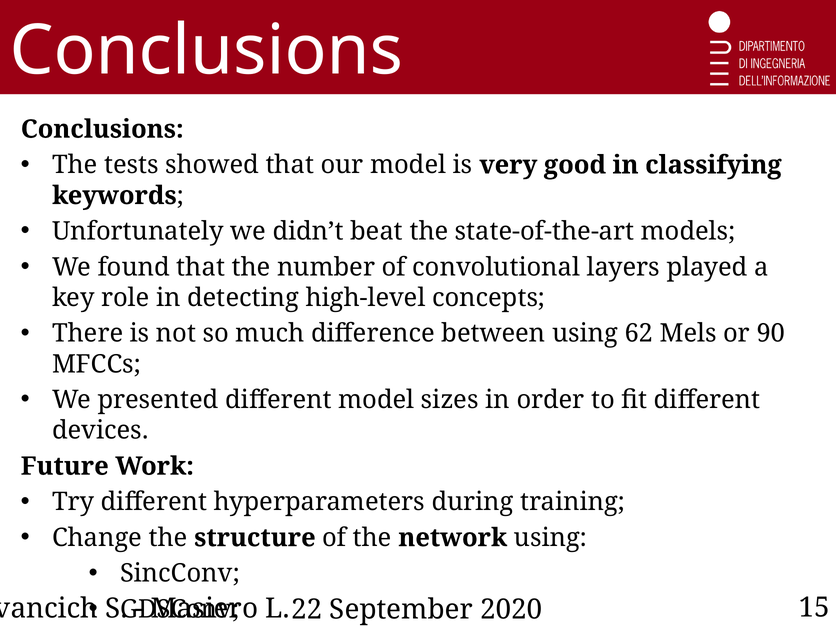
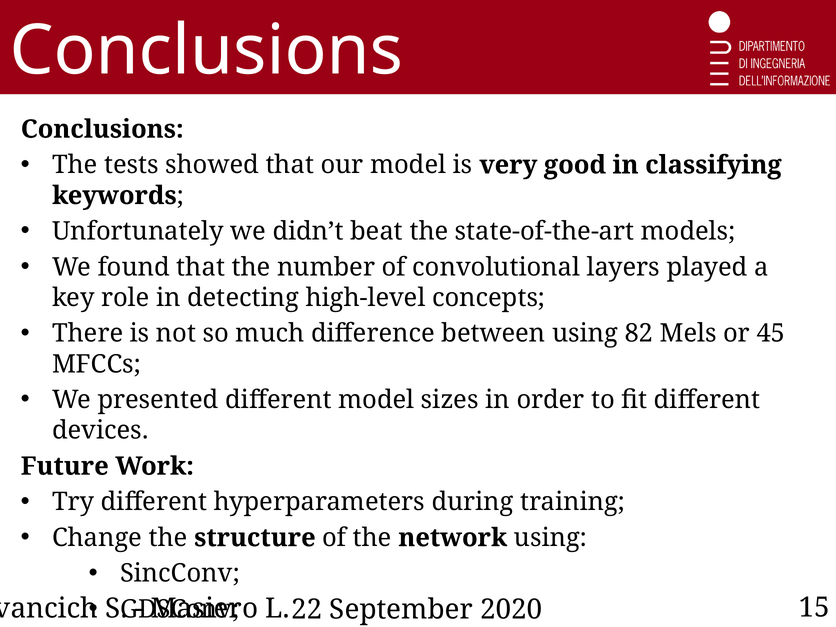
62: 62 -> 82 (639, 334)
90: 90 -> 45 (771, 334)
